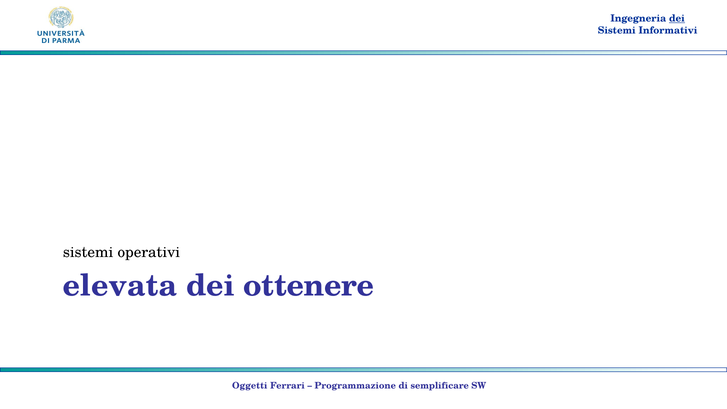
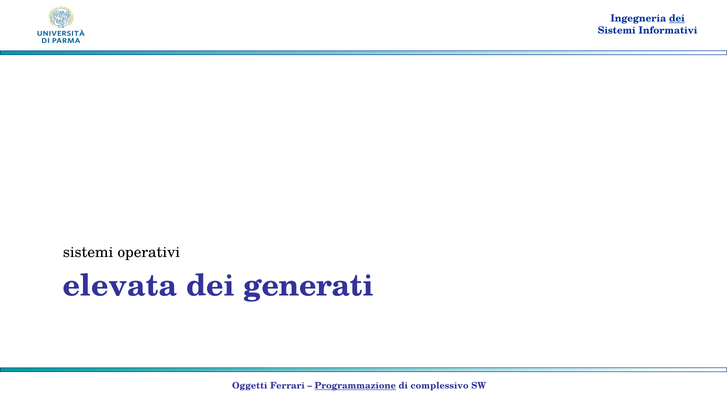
ottenere: ottenere -> generati (309, 286)
Programmazione underline: none -> present (355, 386)
semplificare: semplificare -> complessivo (440, 386)
